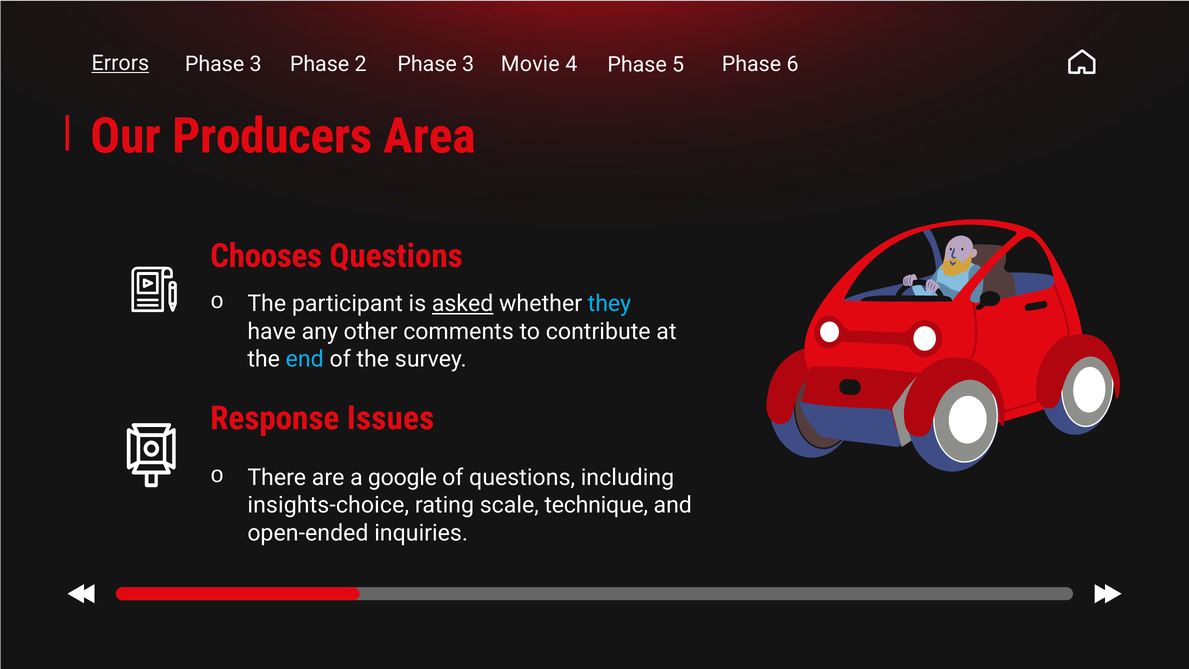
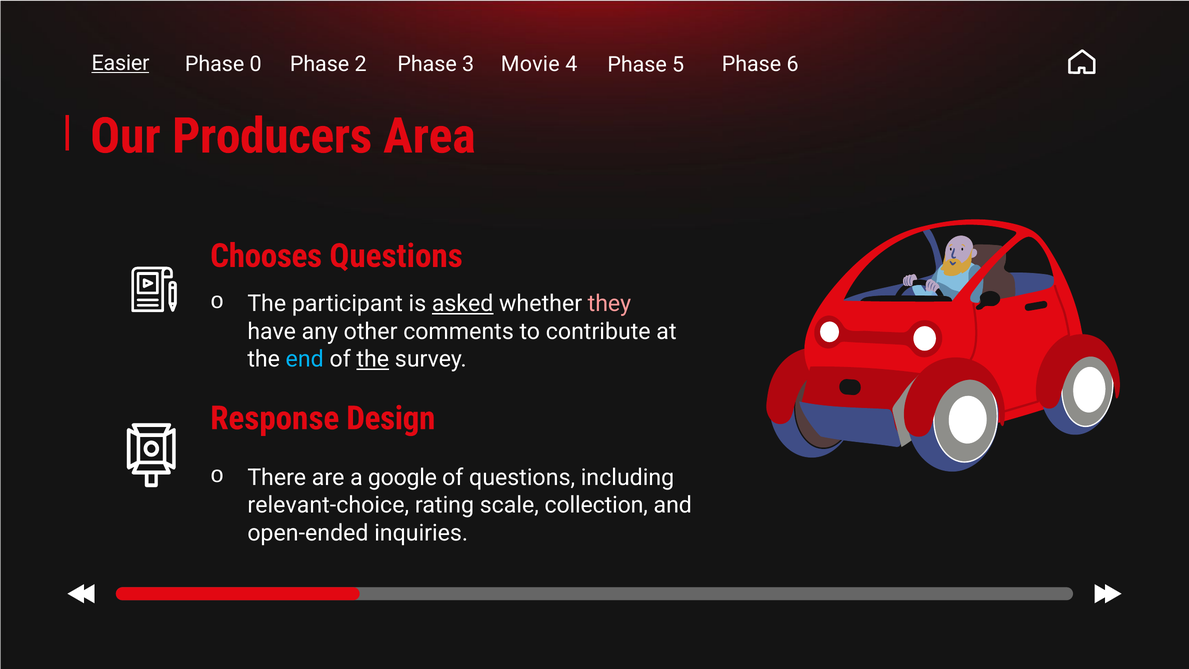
Errors: Errors -> Easier (121, 63)
3: 3 -> 0 (256, 64)
they colour: light blue -> pink (609, 304)
the underline: none -> present (373, 359)
Issues: Issues -> Design (391, 418)
insights-choice: insights-choice -> relevant-choice (328, 505)
technique: technique -> collection (596, 505)
